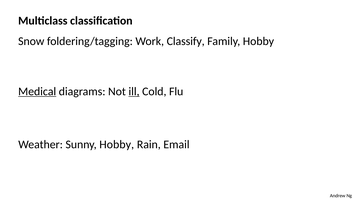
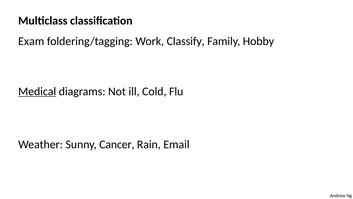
Snow: Snow -> Exam (31, 41)
ill underline: present -> none (134, 91)
Sunny Hobby: Hobby -> Cancer (117, 144)
